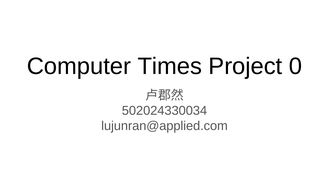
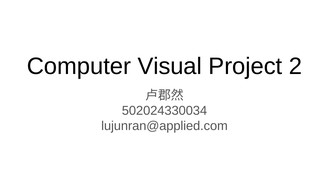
Times: Times -> Visual (170, 66)
0: 0 -> 2 (296, 66)
